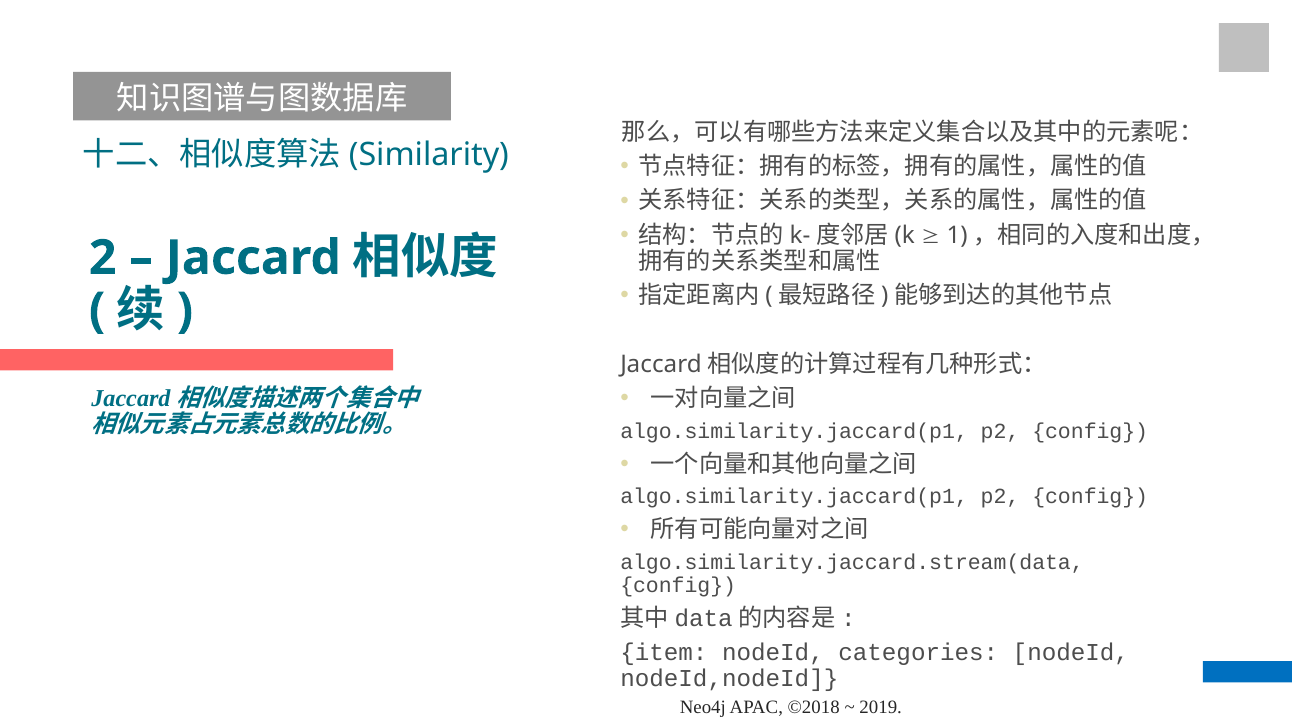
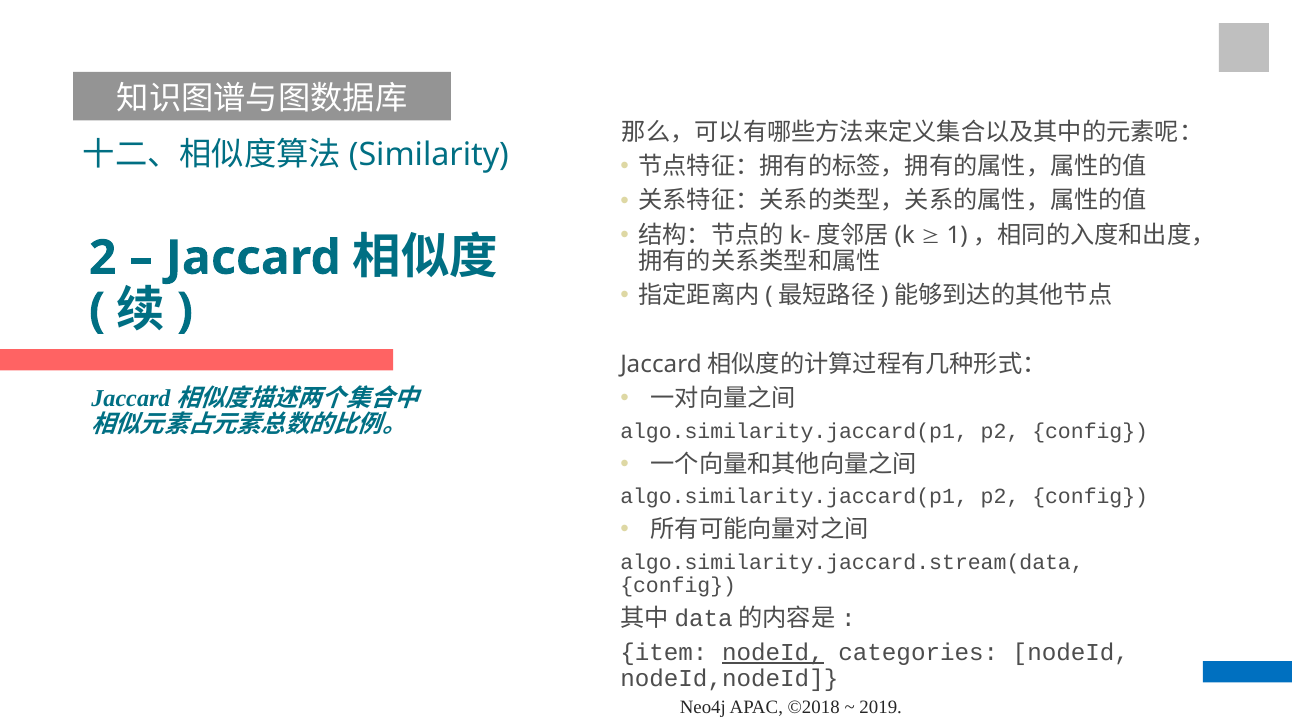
nodeId underline: none -> present (773, 653)
